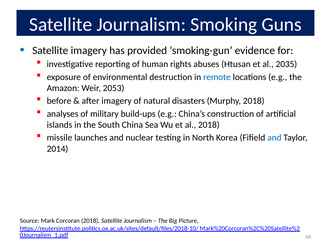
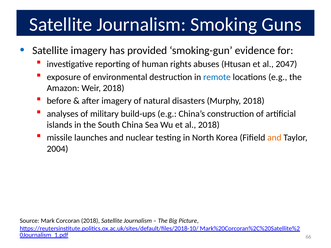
2035: 2035 -> 2047 (286, 64)
Weir 2053: 2053 -> 2018 (114, 88)
and colour: blue -> orange (274, 138)
2014: 2014 -> 2004 (57, 149)
